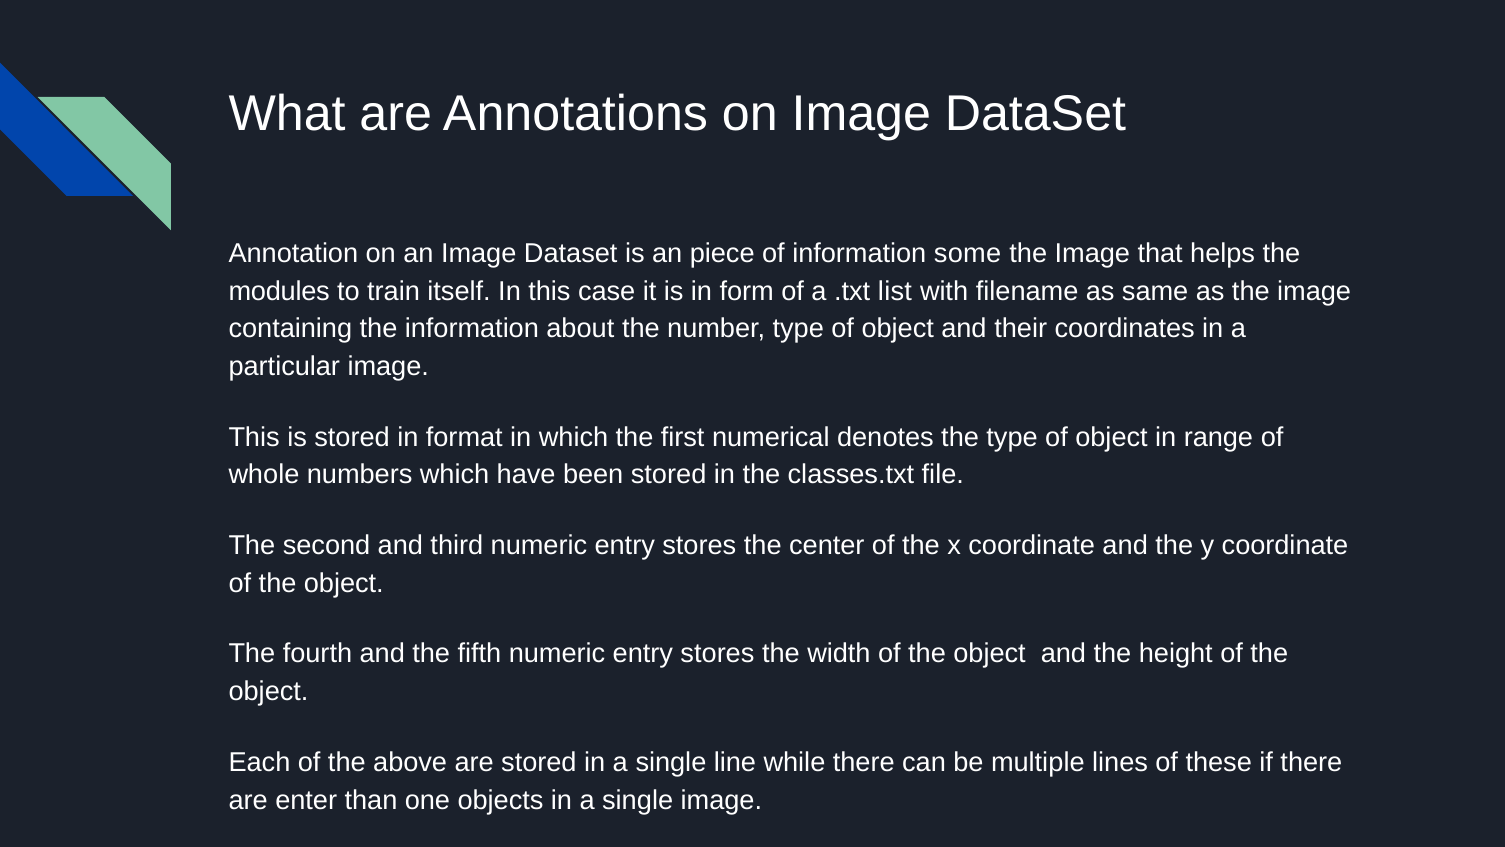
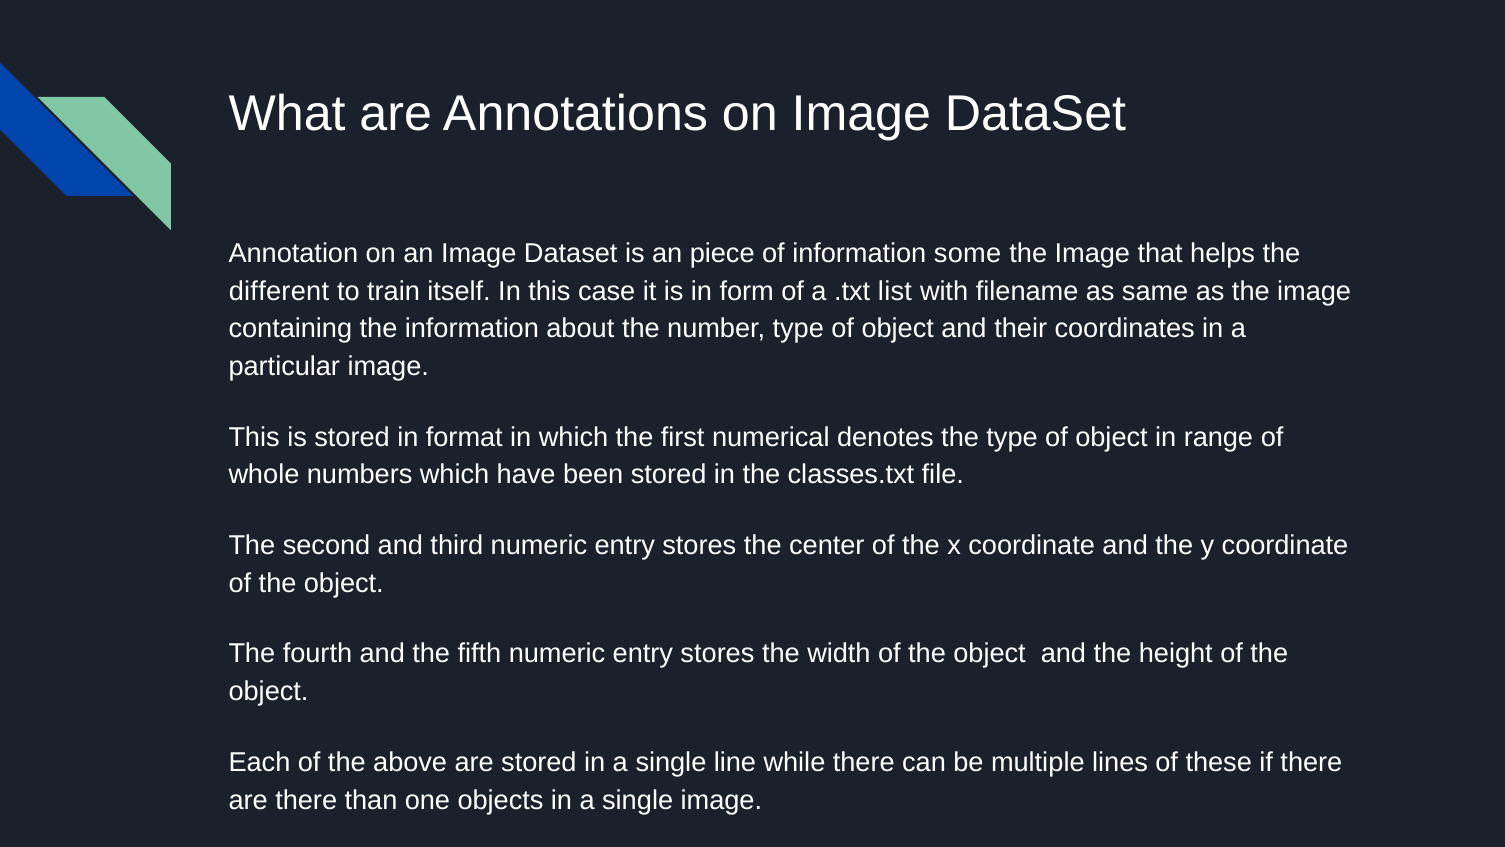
modules: modules -> different (279, 291)
are enter: enter -> there (306, 800)
